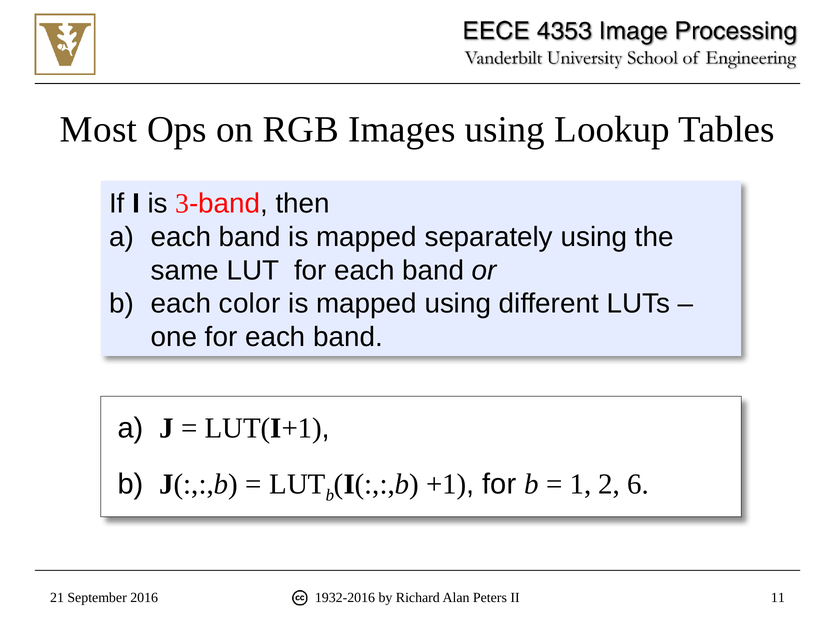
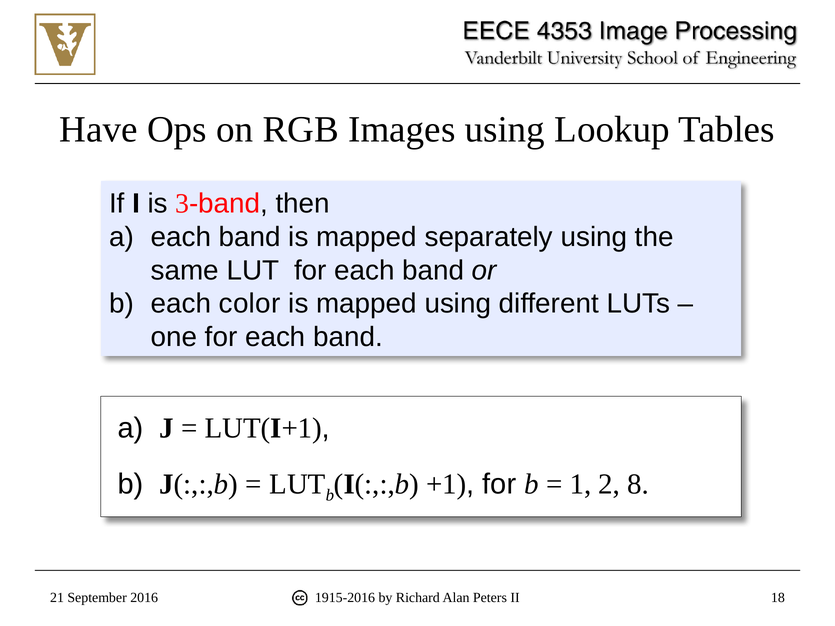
Most: Most -> Have (99, 130)
6: 6 -> 8 (638, 484)
1932-2016: 1932-2016 -> 1915-2016 (345, 598)
11: 11 -> 18 (778, 598)
